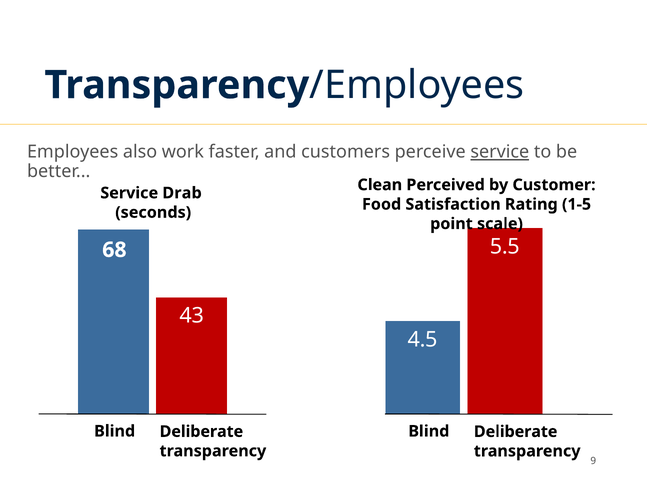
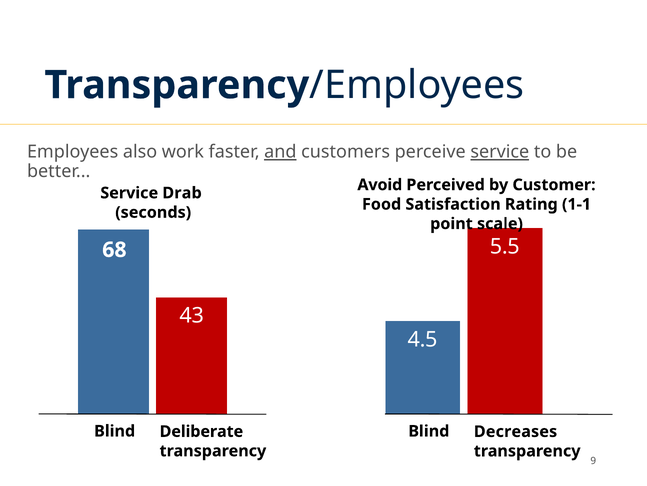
and underline: none -> present (280, 152)
Clean: Clean -> Avoid (380, 185)
1-5: 1-5 -> 1-1 (577, 204)
Blind Deliberate: Deliberate -> Decreases (516, 431)
